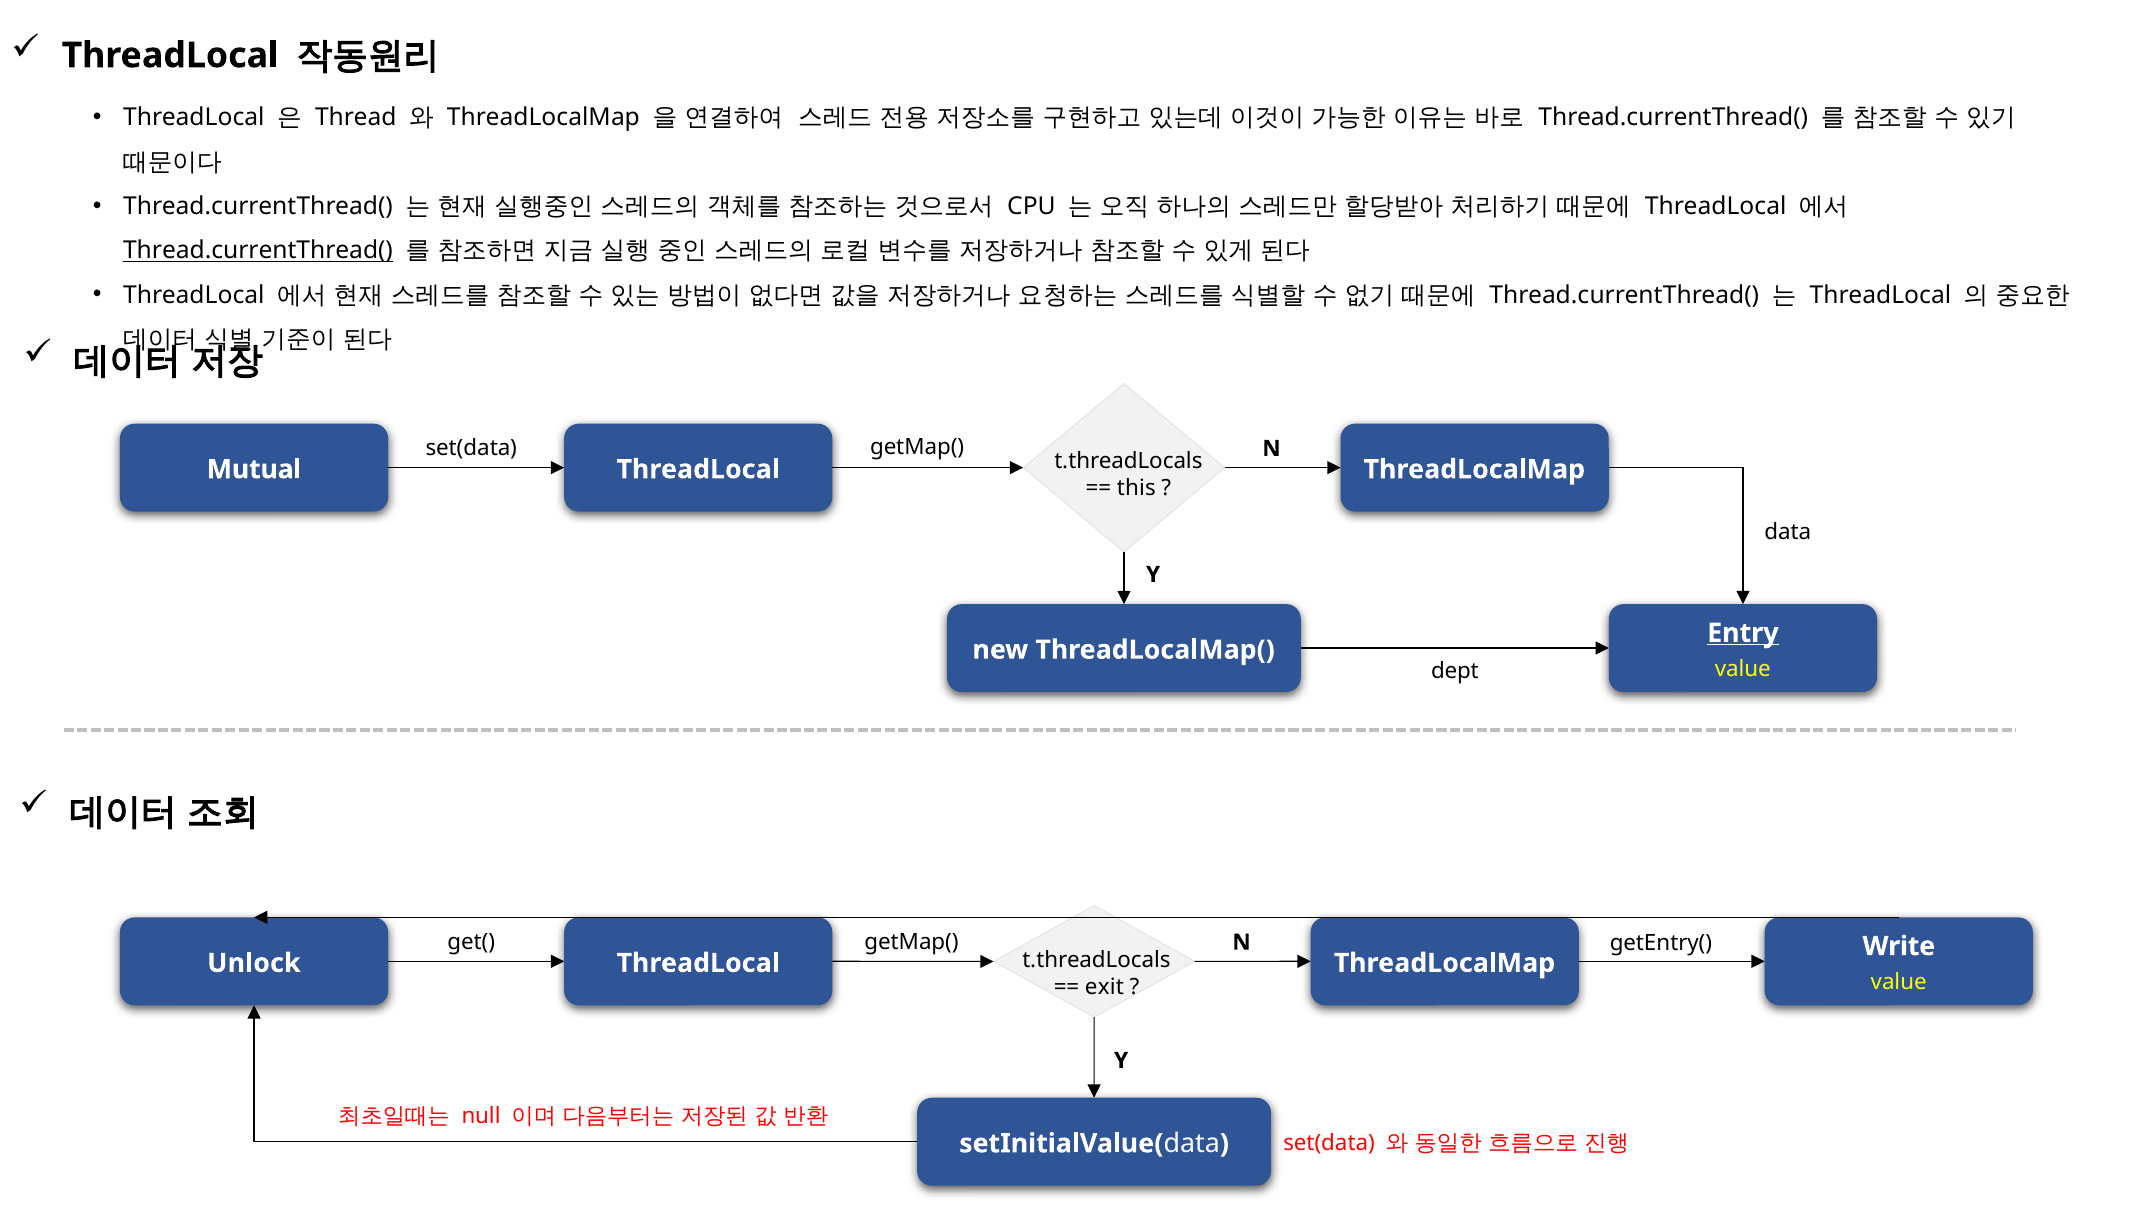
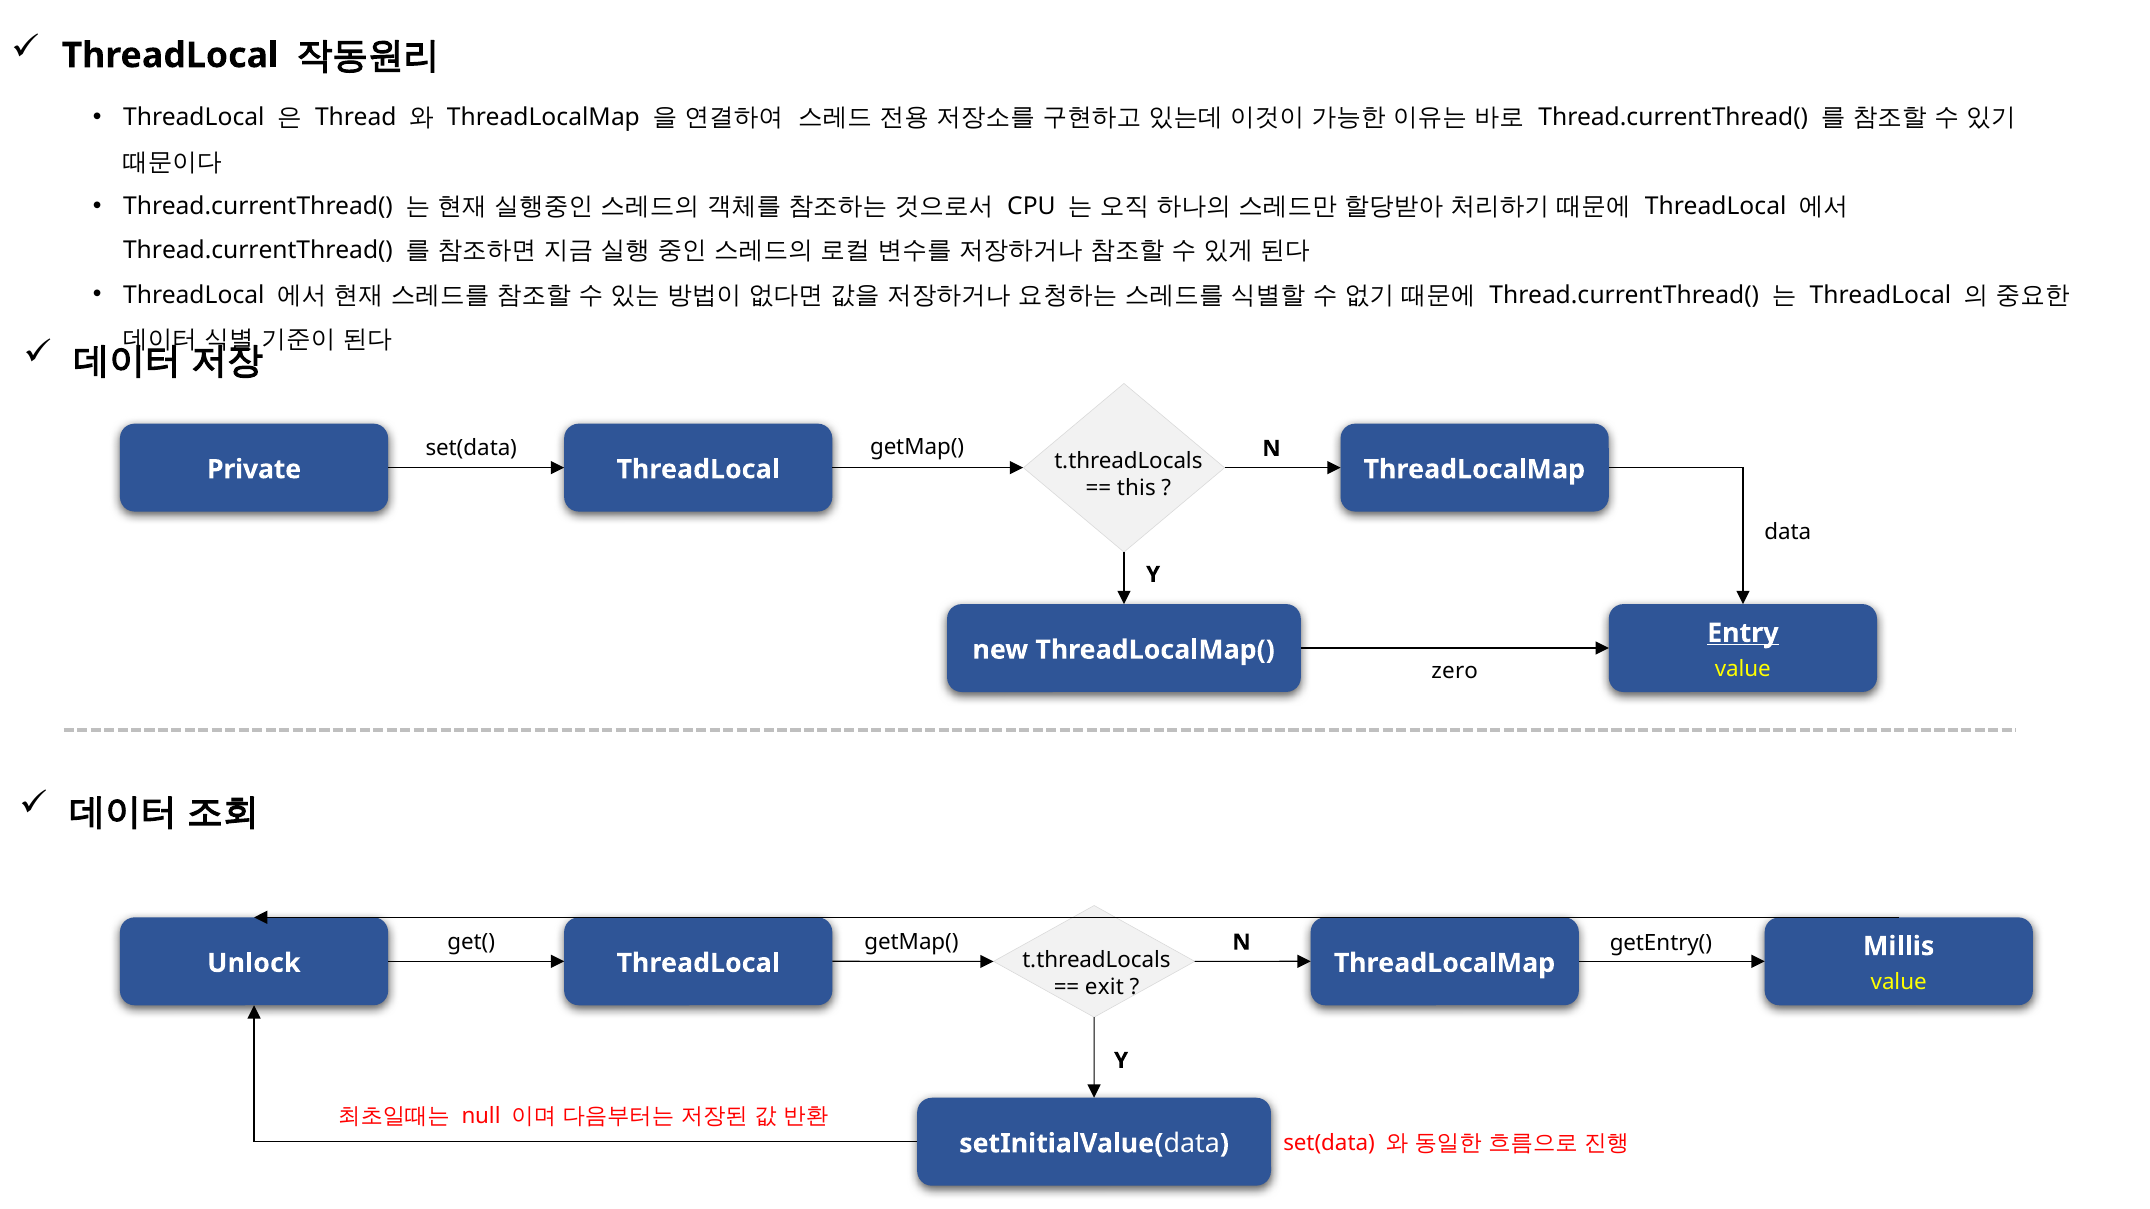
Thread.currentThread( underline: present -> none (258, 251)
Mutual: Mutual -> Private (254, 470)
dept: dept -> zero (1455, 672)
Write: Write -> Millis (1899, 947)
